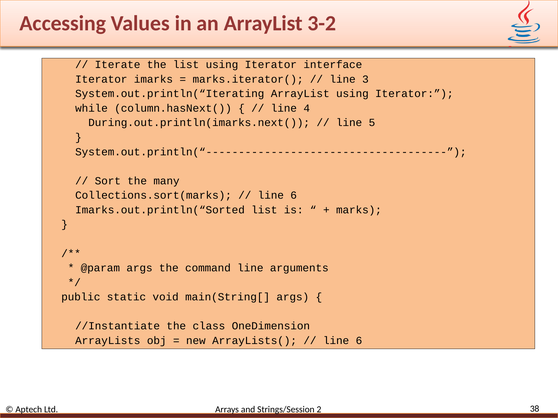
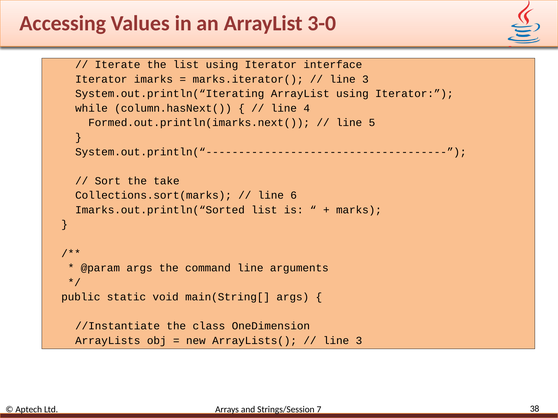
3-2: 3-2 -> 3-0 (322, 23)
During.out.println(imarks.next(: During.out.println(imarks.next( -> Formed.out.println(imarks.next( (199, 123)
many: many -> take (167, 181)
6: 6 -> 3 (359, 341)
2: 2 -> 7 (319, 410)
